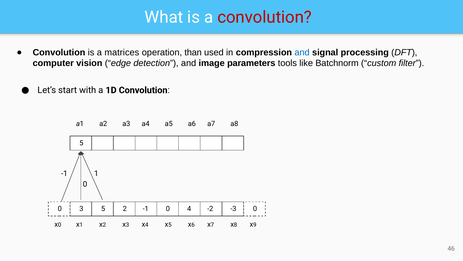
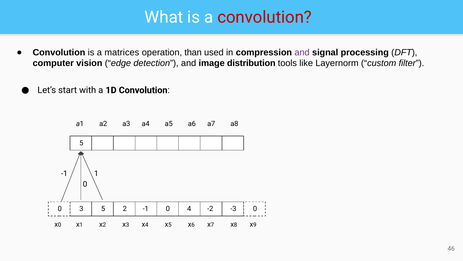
and colour: blue -> purple (302, 52)
parameters: parameters -> distribution (251, 63)
Batchnorm: Batchnorm -> Layernorm (337, 63)
